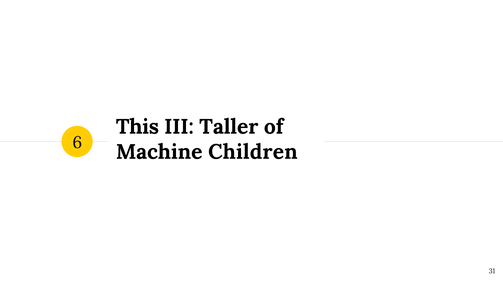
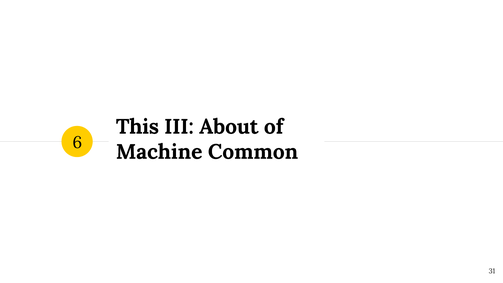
Taller: Taller -> About (229, 127)
Children: Children -> Common (253, 152)
